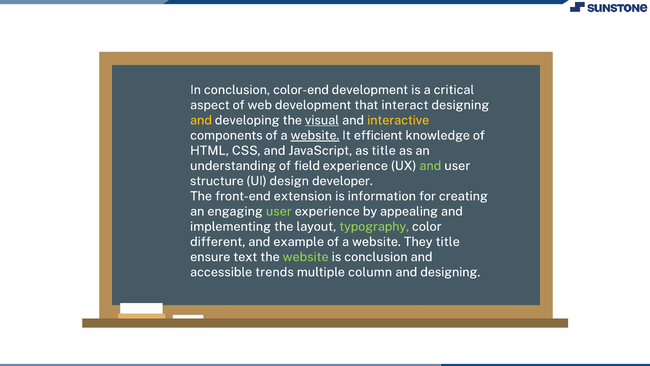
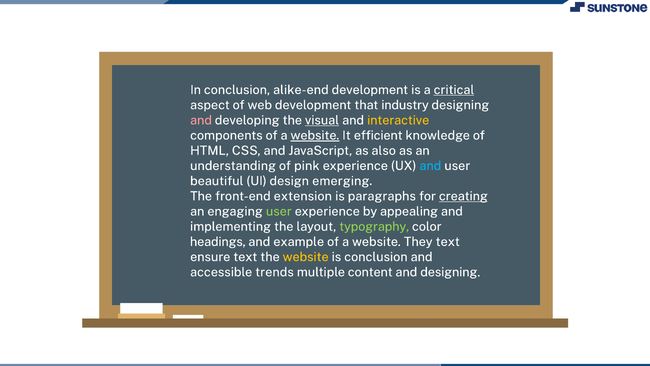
color-end: color-end -> alike-end (301, 90)
critical underline: none -> present (454, 90)
interact: interact -> industry (405, 105)
and colour: yellow -> pink (201, 120)
as title: title -> also (384, 150)
field: field -> pink (307, 166)
and colour: light green -> light blue (430, 166)
structure: structure -> beautiful (217, 181)
developer: developer -> emerging (342, 181)
information: information -> paragraphs (382, 196)
creating underline: none -> present (463, 196)
different: different -> headings (218, 242)
They title: title -> text (448, 242)
website colour: light green -> yellow (306, 257)
column: column -> content (370, 272)
